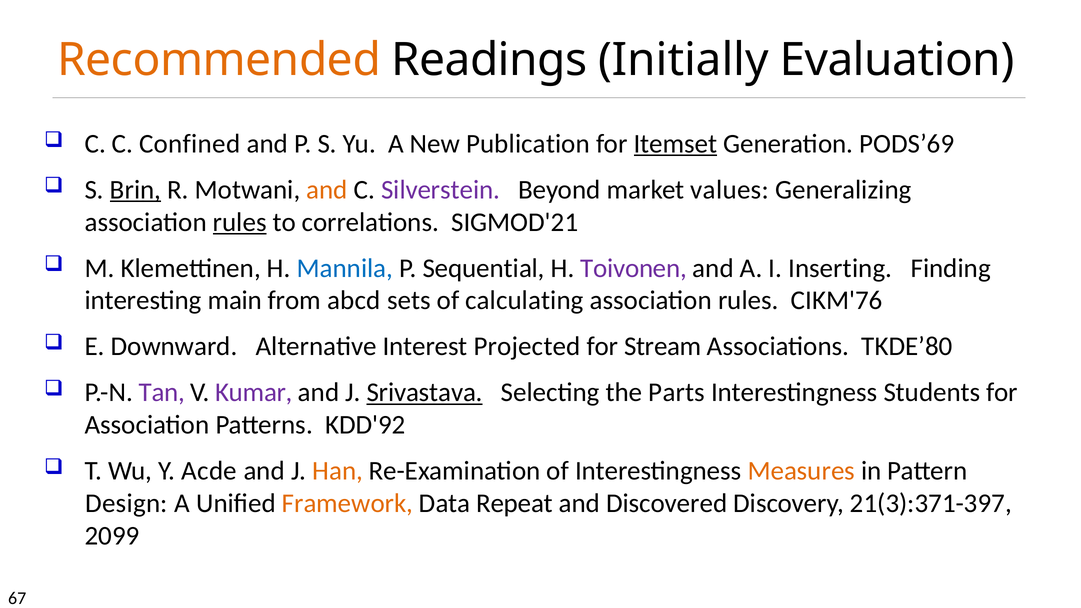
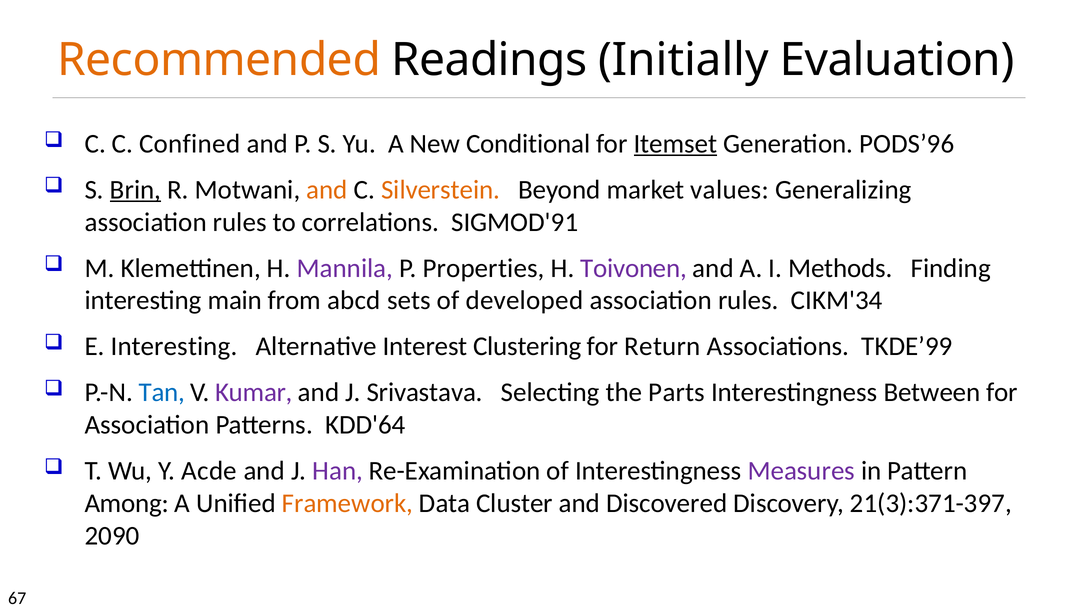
Publication: Publication -> Conditional (528, 144)
PODS’69: PODS’69 -> PODS’96 (907, 144)
Silverstein colour: purple -> orange (441, 190)
rules underline: present -> none (240, 222)
SIGMOD'21: SIGMOD'21 -> SIGMOD'91 (515, 222)
Mannila colour: blue -> purple (345, 268)
Sequential: Sequential -> Properties (484, 268)
Inserting: Inserting -> Methods (840, 268)
calculating: calculating -> developed (524, 301)
CIKM'76: CIKM'76 -> CIKM'34 (837, 301)
E Downward: Downward -> Interesting (174, 347)
Projected: Projected -> Clustering (527, 347)
Stream: Stream -> Return (663, 347)
TKDE’80: TKDE’80 -> TKDE’99 (907, 347)
Tan colour: purple -> blue (162, 392)
Srivastava underline: present -> none (425, 392)
Students: Students -> Between (932, 392)
KDD'92: KDD'92 -> KDD'64 (365, 425)
Han colour: orange -> purple (338, 471)
Measures colour: orange -> purple (801, 471)
Design: Design -> Among (127, 503)
Repeat: Repeat -> Cluster (514, 503)
2099: 2099 -> 2090 (112, 536)
